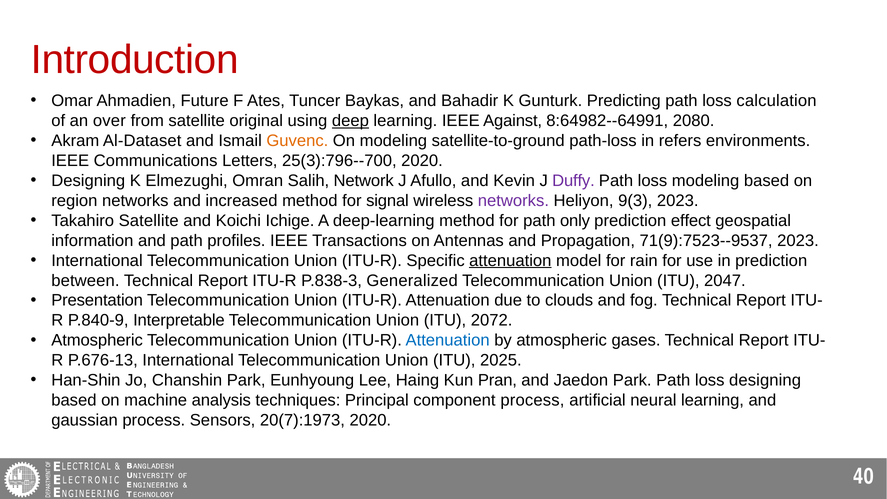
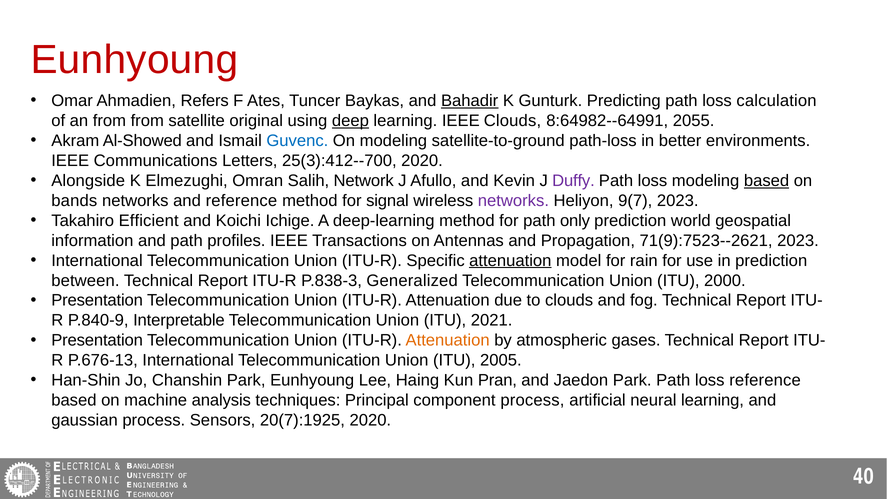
Introduction: Introduction -> Eunhyoung (134, 60)
Future: Future -> Refers (205, 101)
Bahadir underline: none -> present (470, 101)
an over: over -> from (109, 121)
IEEE Against: Against -> Clouds (512, 121)
2080: 2080 -> 2055 (694, 121)
Al-Dataset: Al-Dataset -> Al-Showed (142, 141)
Guvenc colour: orange -> blue (297, 141)
refers: refers -> better (680, 141)
25(3):796--700: 25(3):796--700 -> 25(3):412--700 (339, 161)
Designing: Designing -> Alongside (88, 181)
based underline: none -> present (767, 181)
region: region -> bands (74, 201)
and increased: increased -> reference (241, 201)
9(3: 9(3 -> 9(7 (635, 201)
Takahiro Satellite: Satellite -> Efficient (149, 221)
effect: effect -> world (691, 221)
71(9):7523--9537: 71(9):7523--9537 -> 71(9):7523--2621 (706, 241)
2047: 2047 -> 2000 (725, 280)
2072: 2072 -> 2021 (492, 320)
Atmospheric: Atmospheric -> Presentation (97, 340)
Attenuation colour: blue -> orange (448, 340)
2025: 2025 -> 2005 (501, 360)
loss designing: designing -> reference (765, 380)
20(7):1973: 20(7):1973 -> 20(7):1925 (302, 420)
